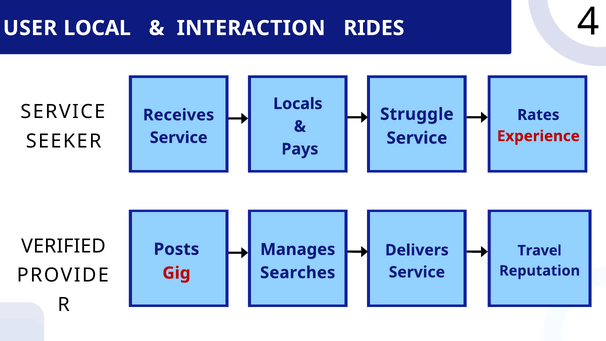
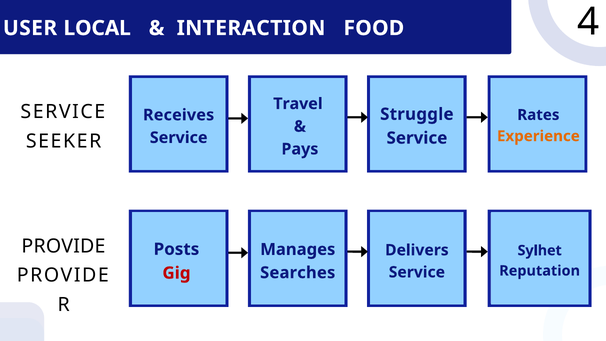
RIDES: RIDES -> FOOD (374, 28)
Locals: Locals -> Travel (298, 104)
Experience colour: red -> orange (538, 136)
VERIFIED: VERIFIED -> PROVIDE (63, 246)
Travel: Travel -> Sylhet (540, 250)
